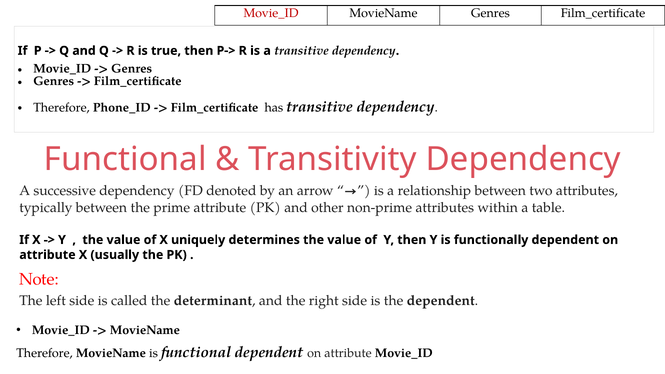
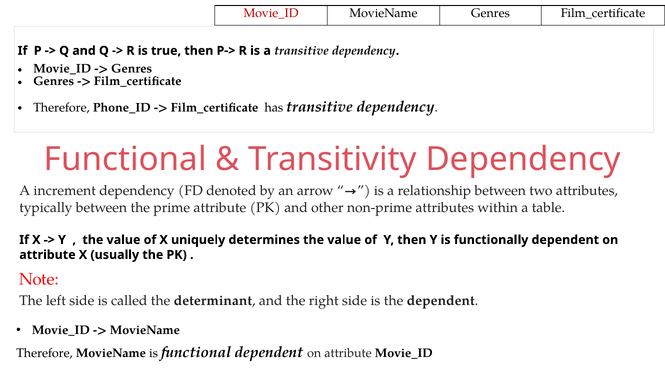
successive: successive -> increment (65, 191)
